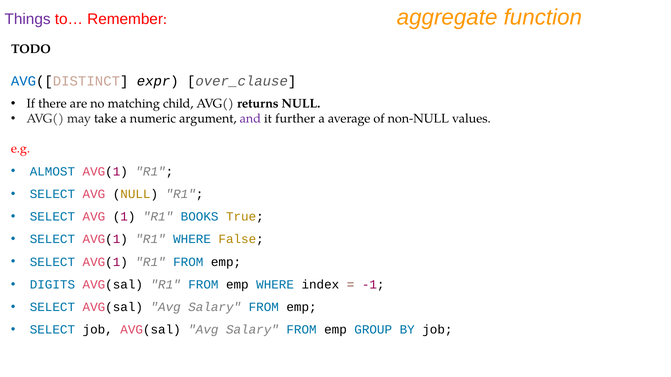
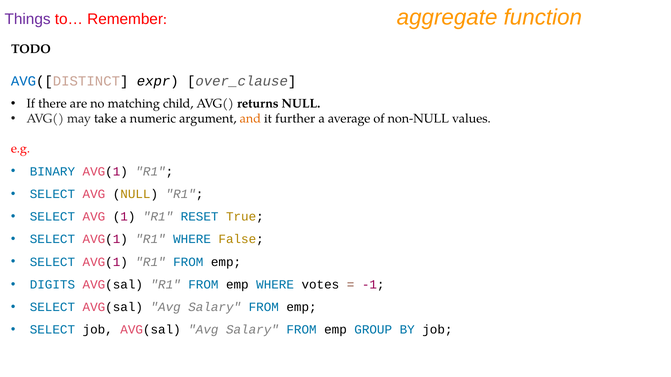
and colour: purple -> orange (250, 119)
ALMOST: ALMOST -> BINARY (52, 172)
BOOKS: BOOKS -> RESET (200, 217)
index: index -> votes (320, 285)
